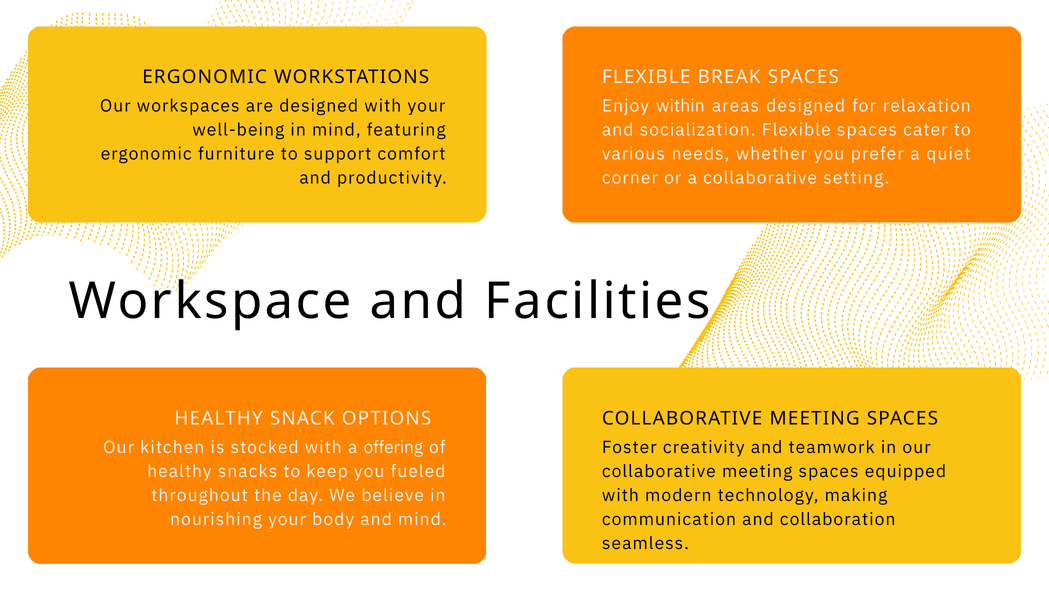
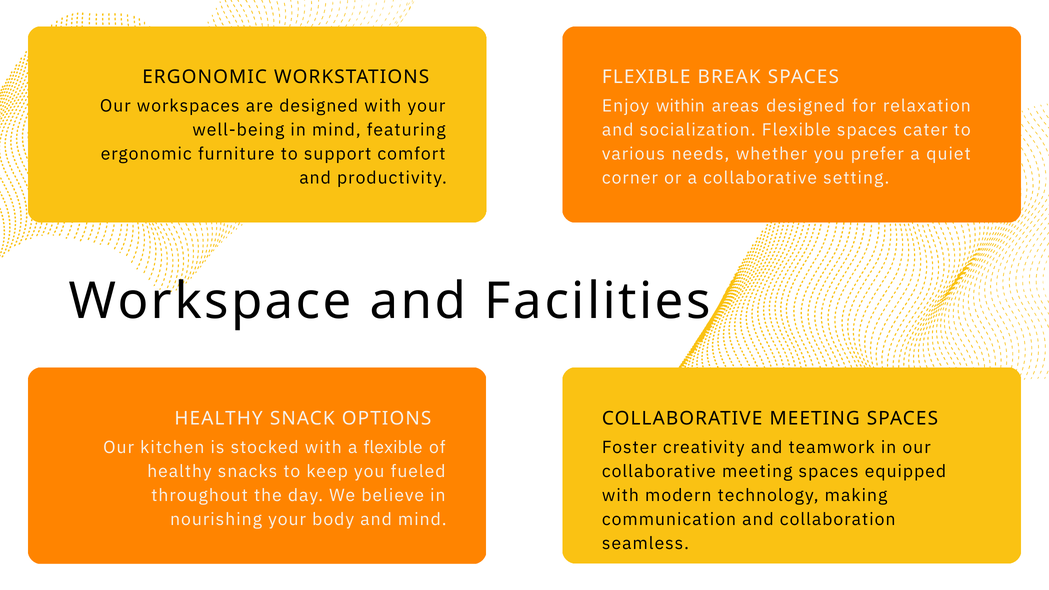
a offering: offering -> flexible (393, 447)
